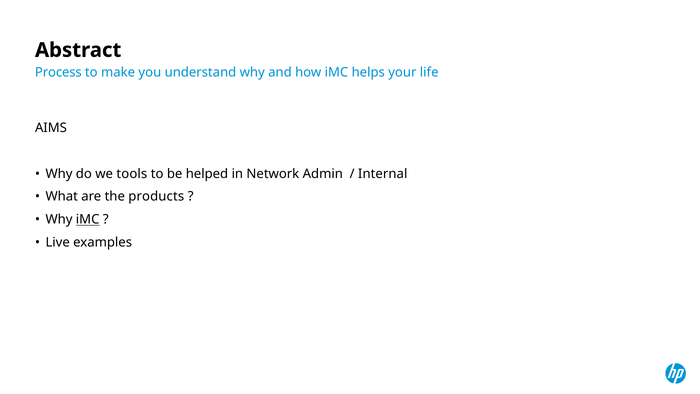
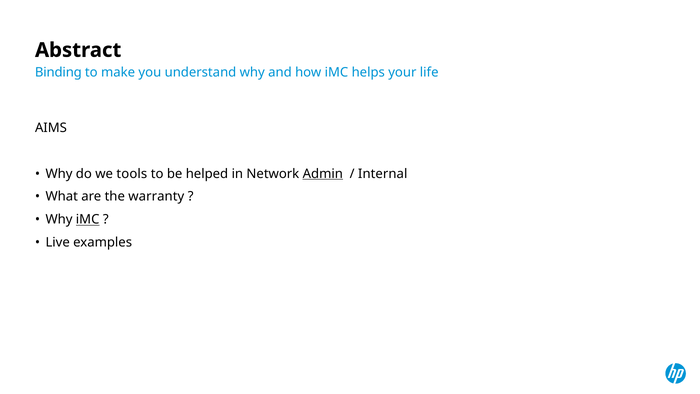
Process: Process -> Binding (58, 72)
Admin underline: none -> present (323, 174)
products: products -> warranty (156, 197)
